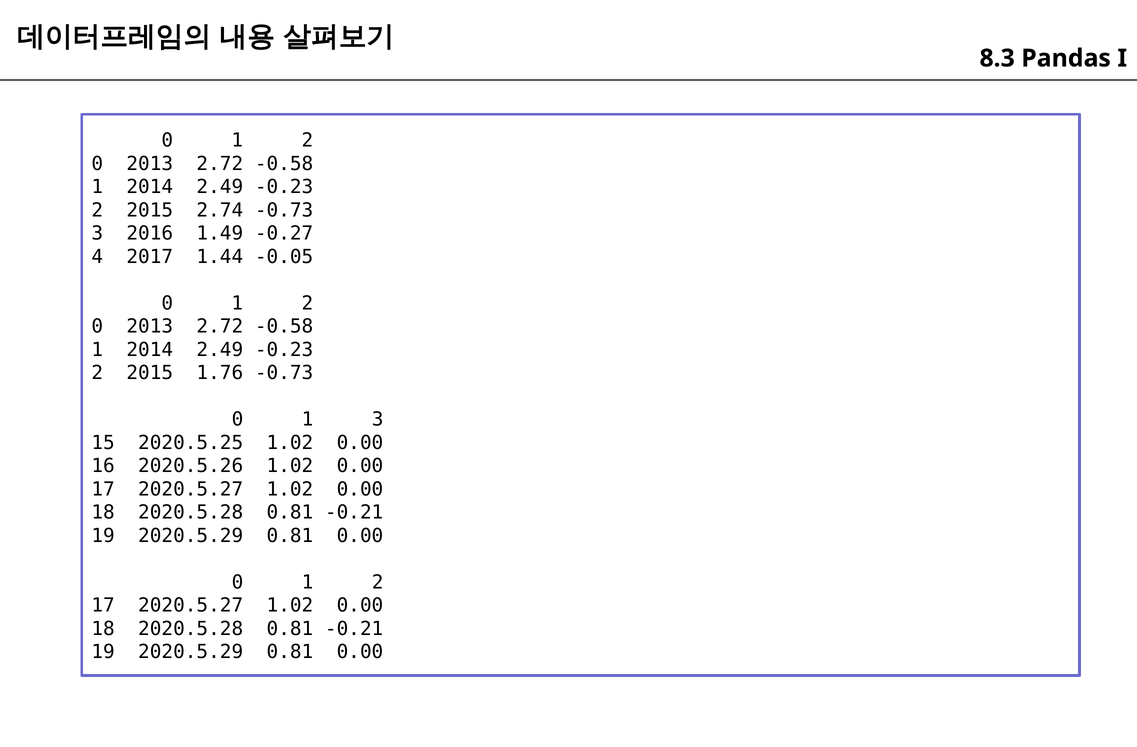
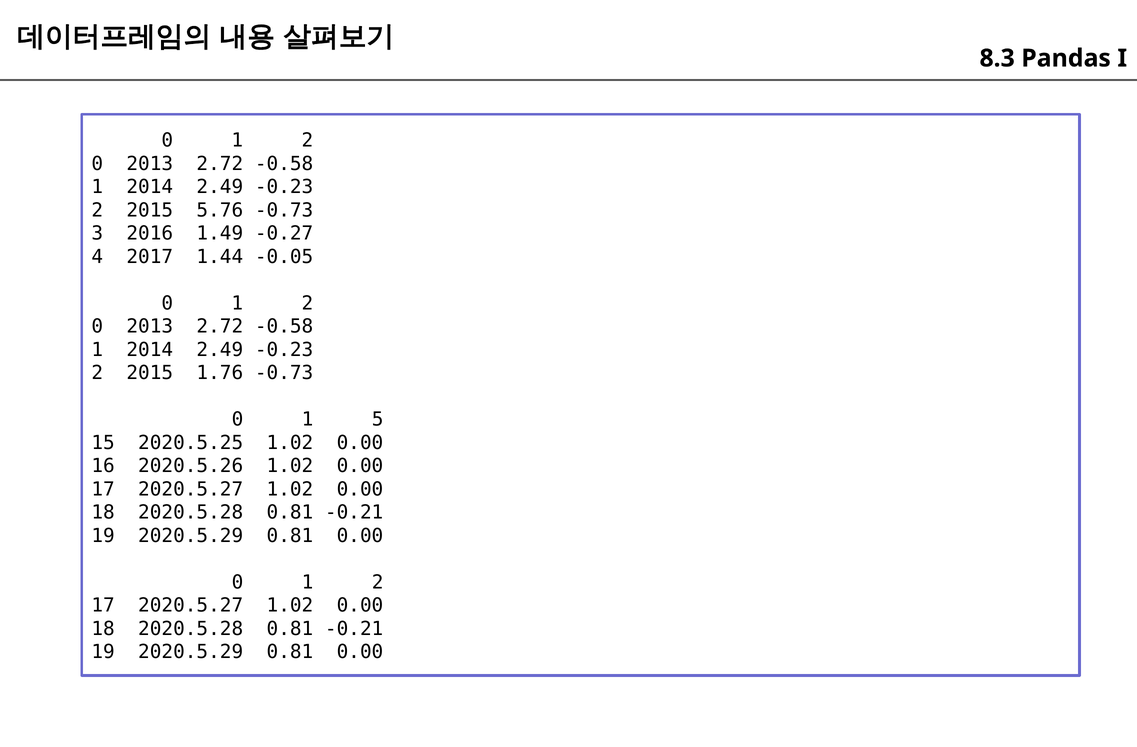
2.74: 2.74 -> 5.76 (220, 210)
1 3: 3 -> 5 (378, 419)
